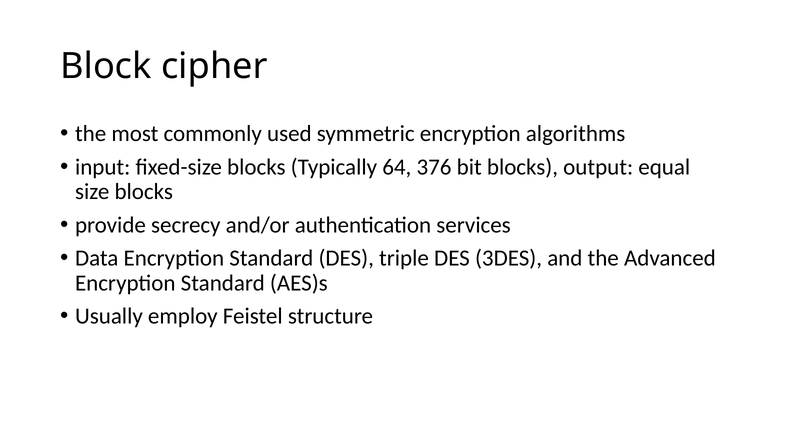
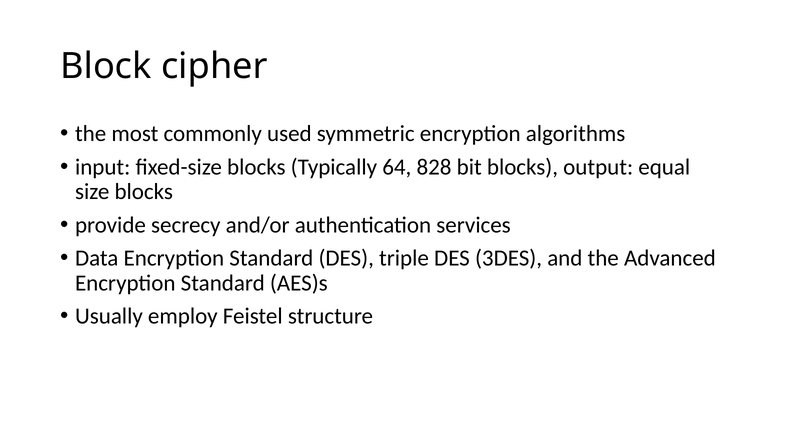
376: 376 -> 828 (434, 167)
